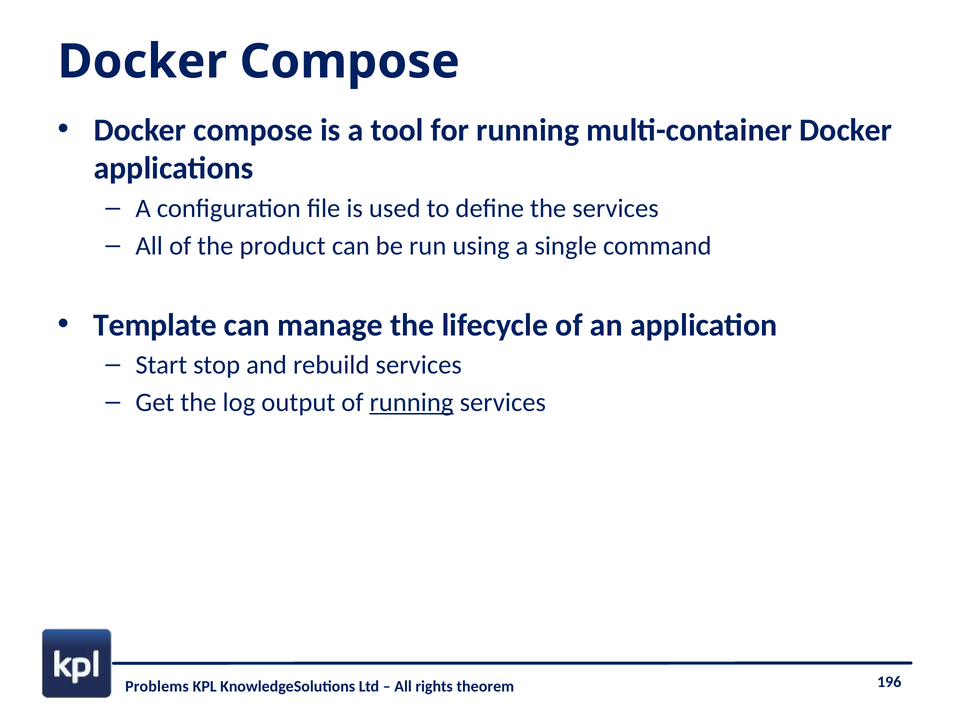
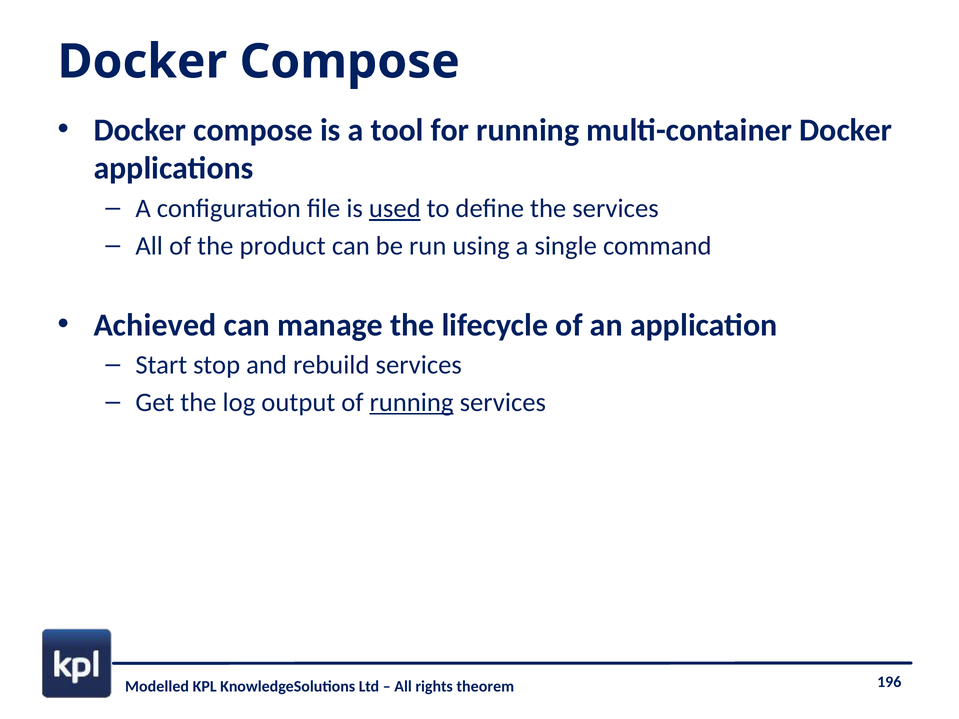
used underline: none -> present (395, 209)
Template: Template -> Achieved (155, 325)
Problems: Problems -> Modelled (157, 687)
